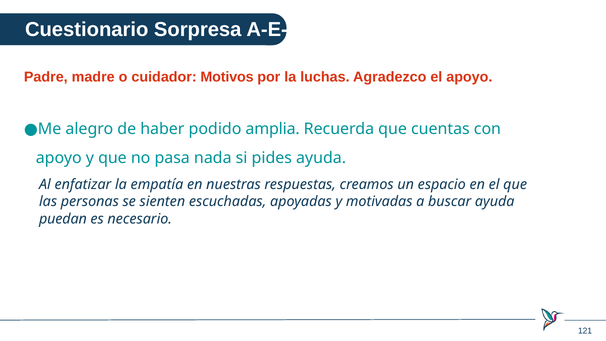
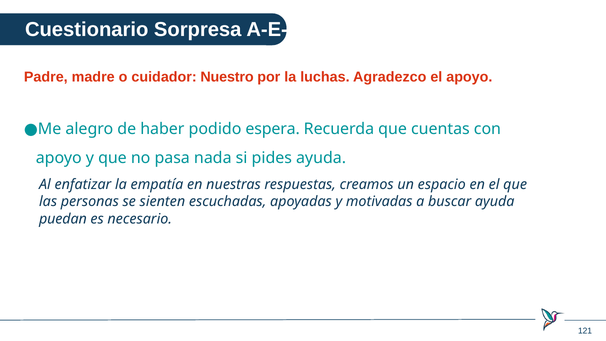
Motivos: Motivos -> Nuestro (227, 77)
amplia: amplia -> espera (273, 129)
